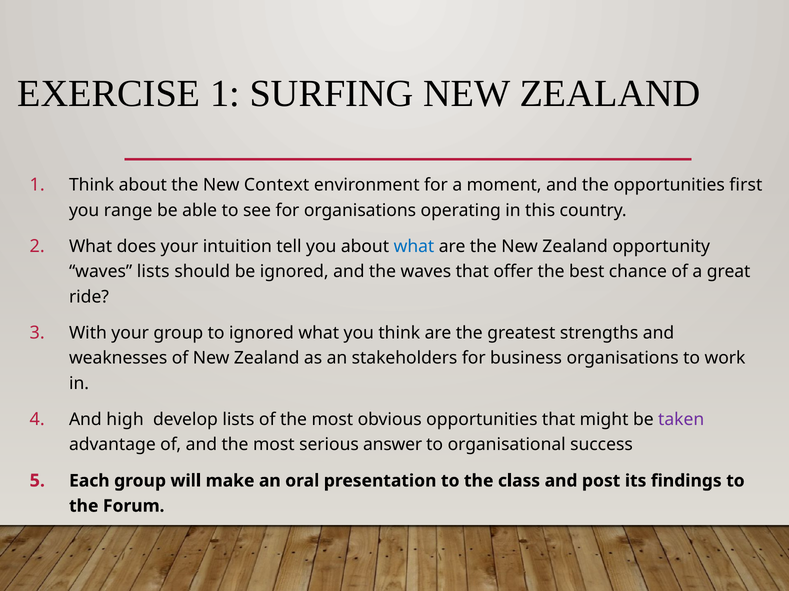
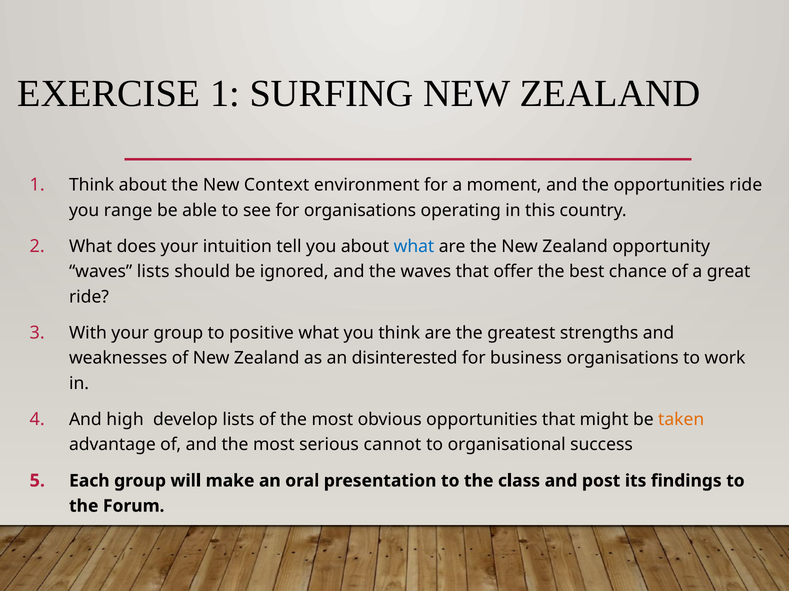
opportunities first: first -> ride (746, 185)
to ignored: ignored -> positive (261, 333)
stakeholders: stakeholders -> disinterested (405, 359)
taken colour: purple -> orange (681, 420)
answer: answer -> cannot (392, 445)
